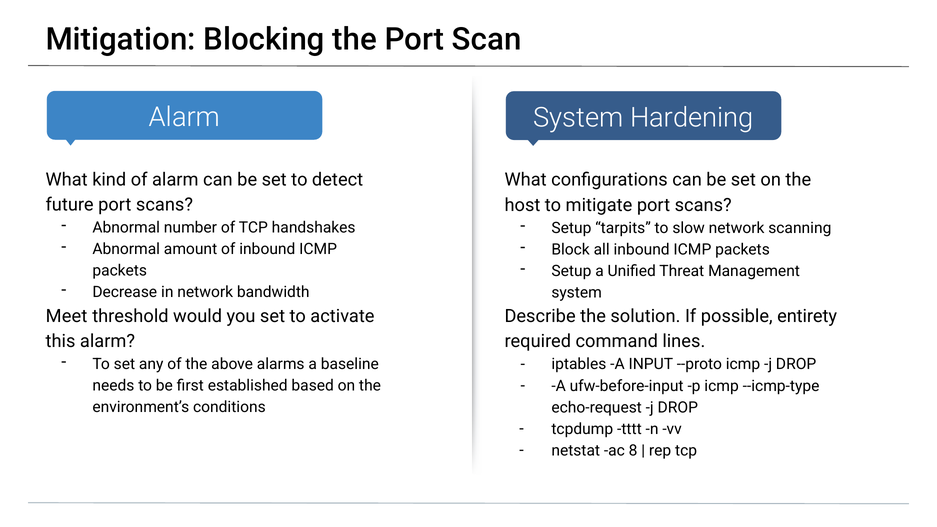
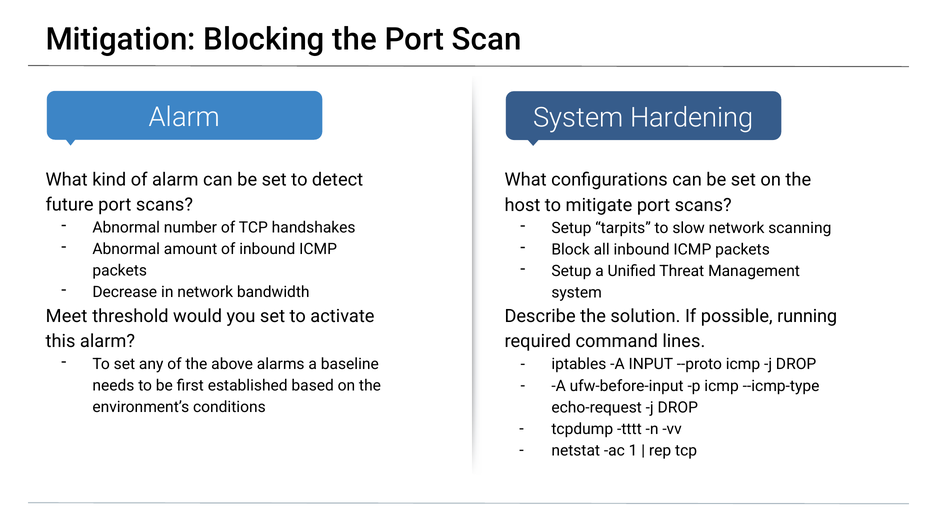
entirety: entirety -> running (807, 316)
8: 8 -> 1 (633, 451)
